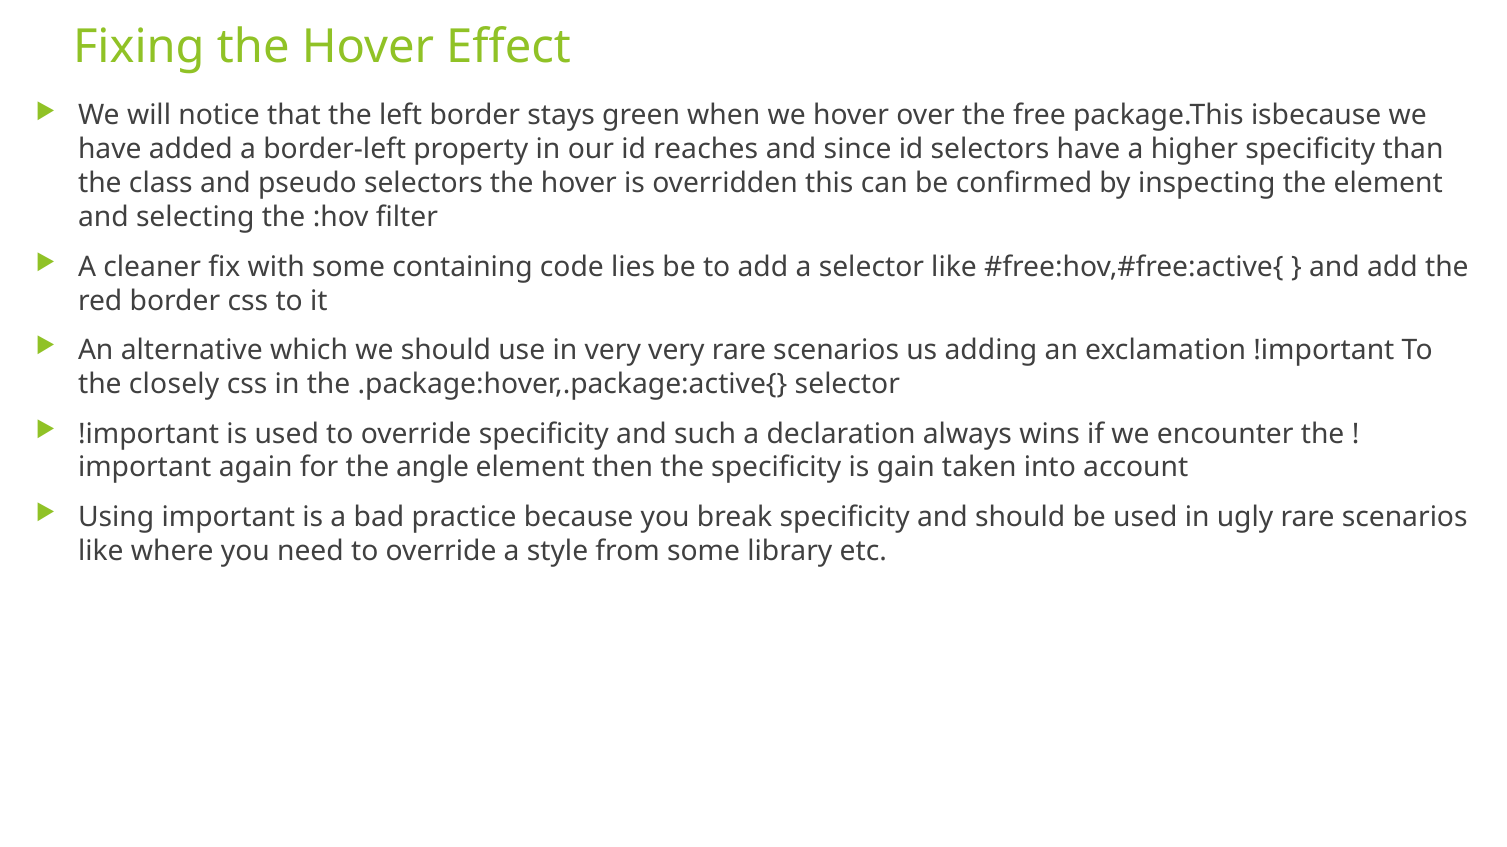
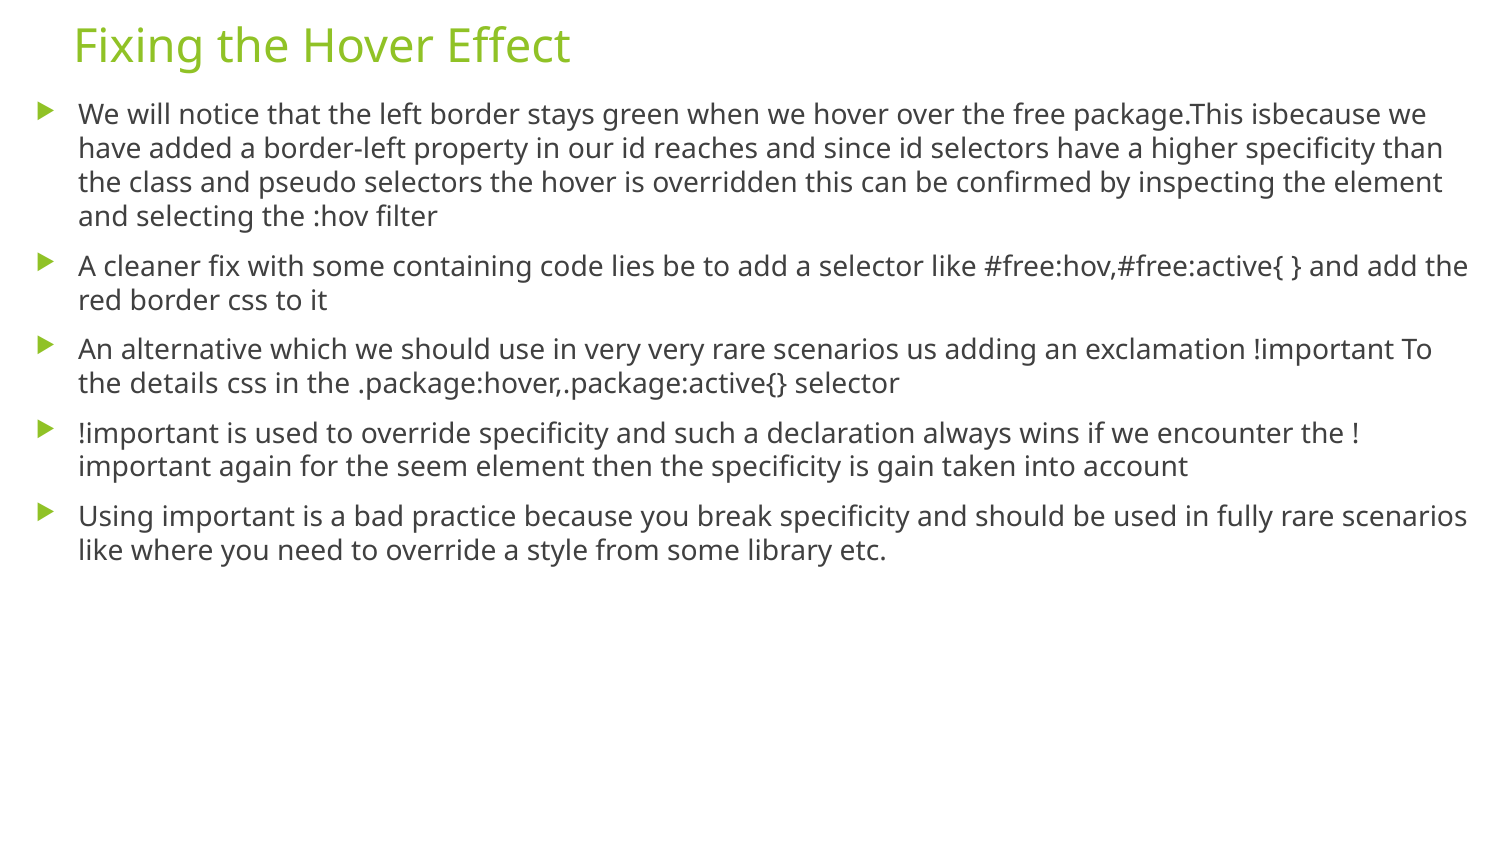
closely: closely -> details (174, 385)
angle: angle -> seem (432, 468)
ugly: ugly -> fully (1245, 518)
